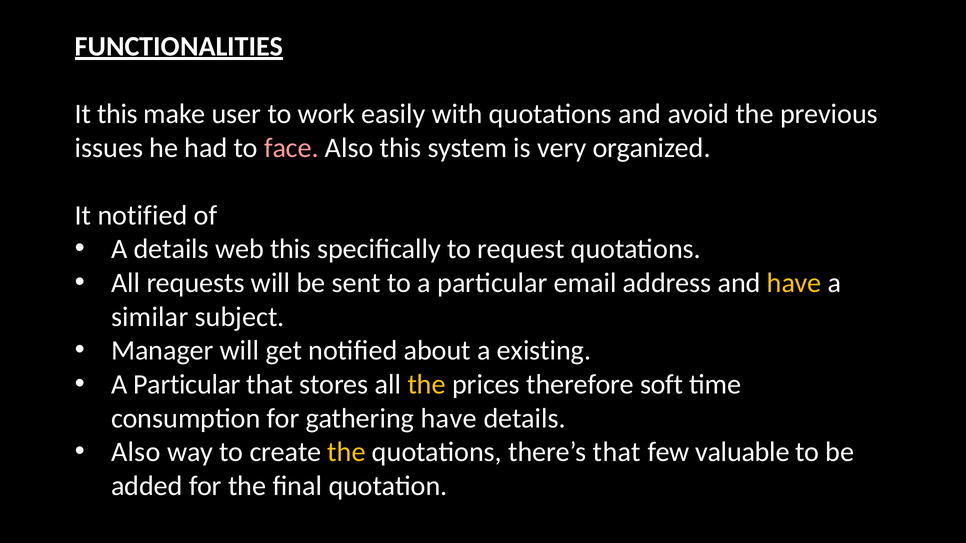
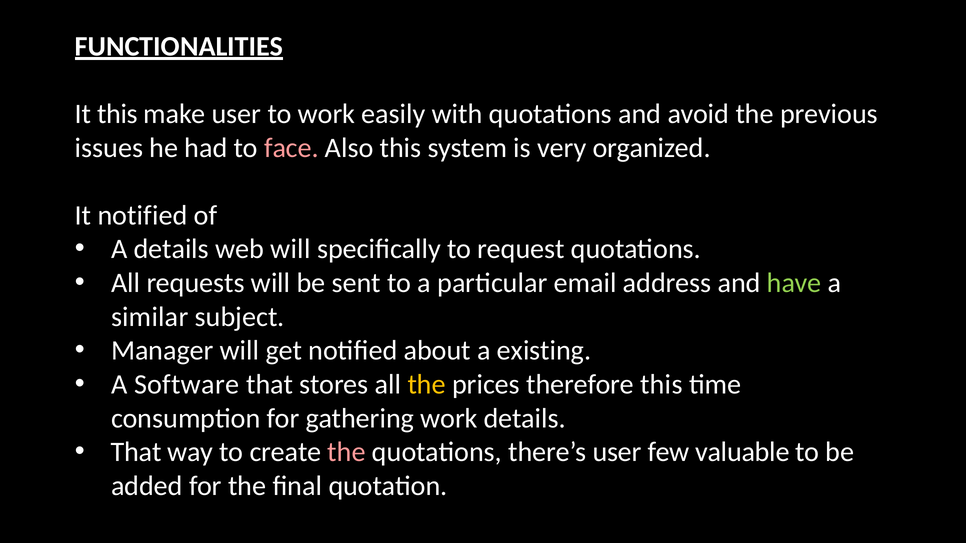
web this: this -> will (290, 249)
have colour: yellow -> light green (794, 283)
Particular: Particular -> Software (187, 385)
therefore soft: soft -> this (661, 385)
gathering have: have -> work (449, 418)
Also: Also -> That (136, 452)
the colour: yellow -> pink (347, 452)
there’s that: that -> user (617, 452)
